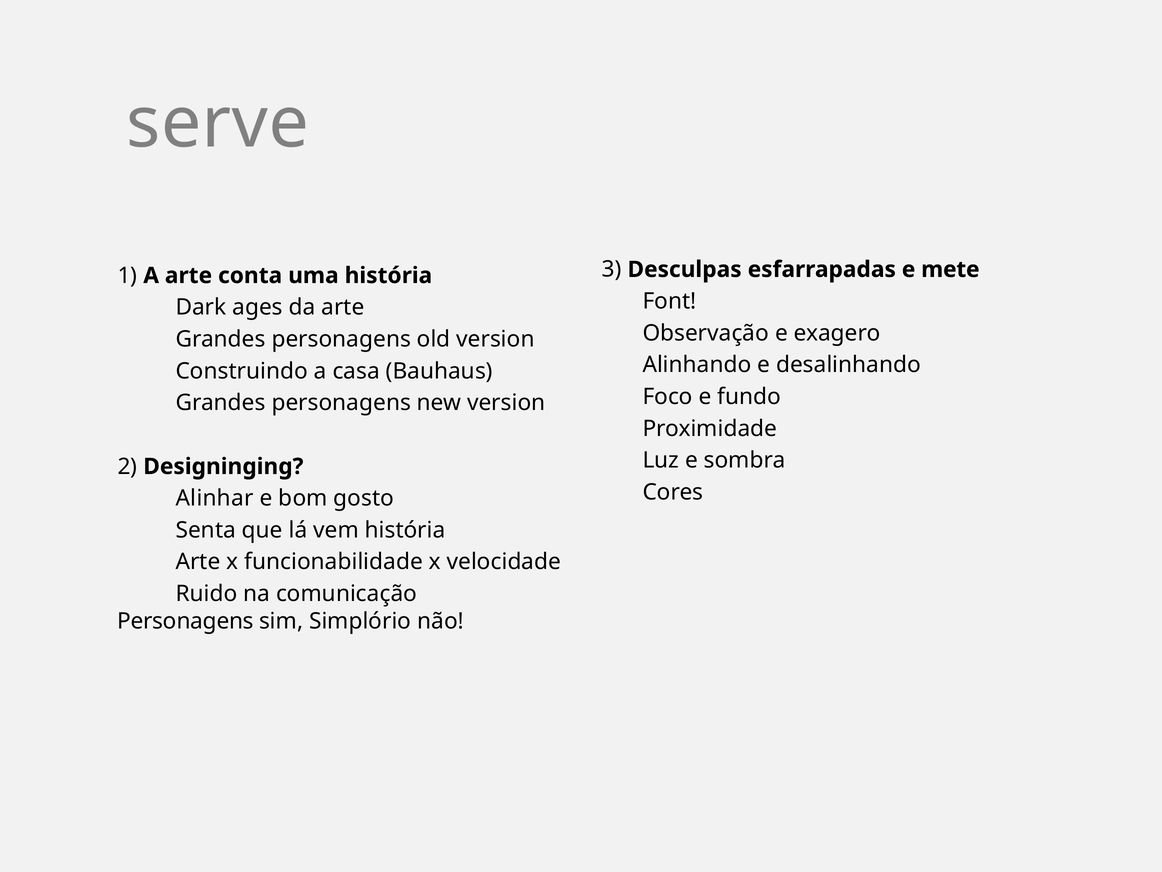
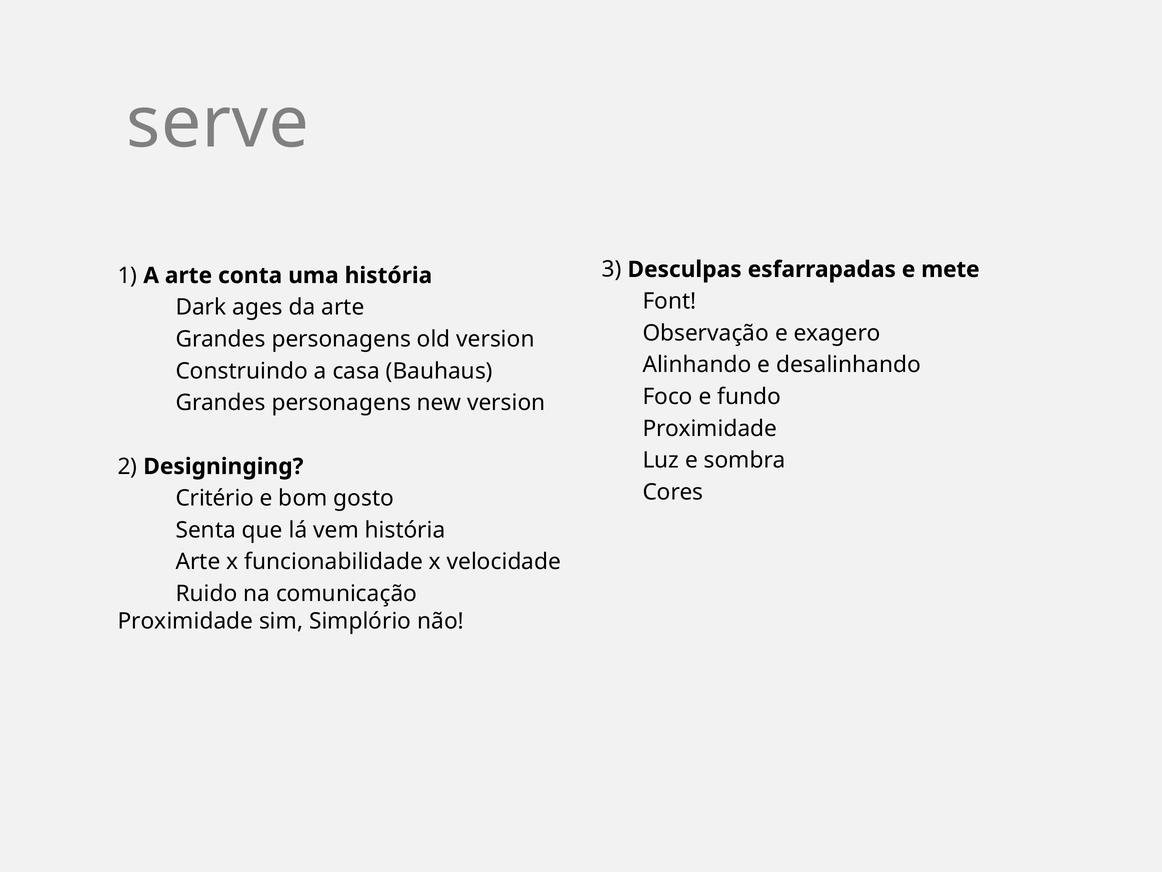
Alinhar: Alinhar -> Critério (215, 498)
Personagens: Personagens -> Proximidade (185, 621)
